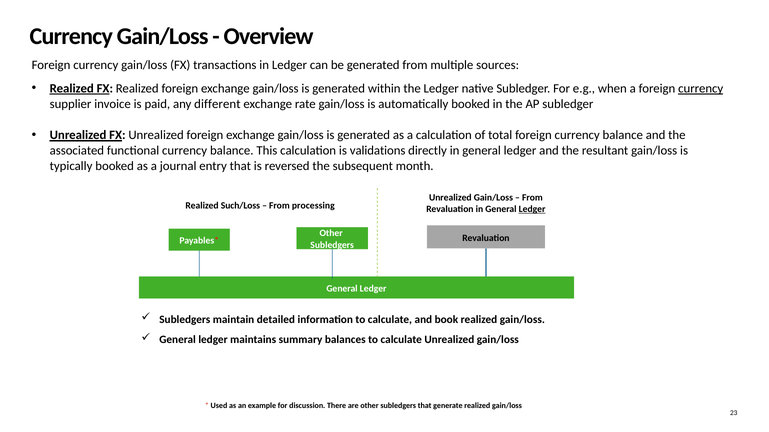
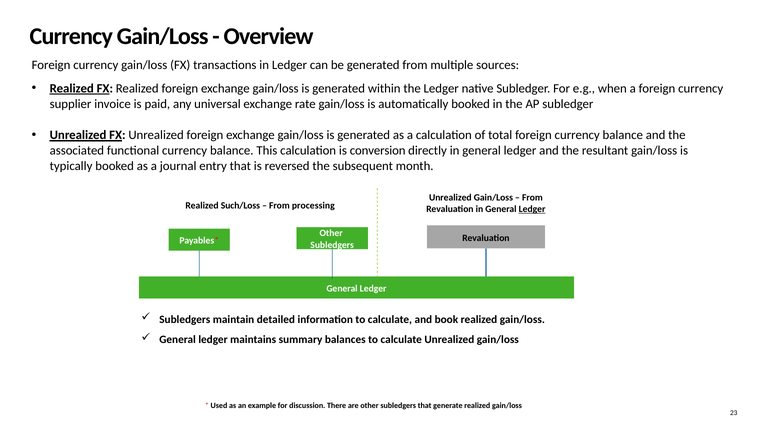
currency underline: present -> none (701, 89)
different: different -> universal (217, 104)
validations: validations -> conversion (378, 151)
